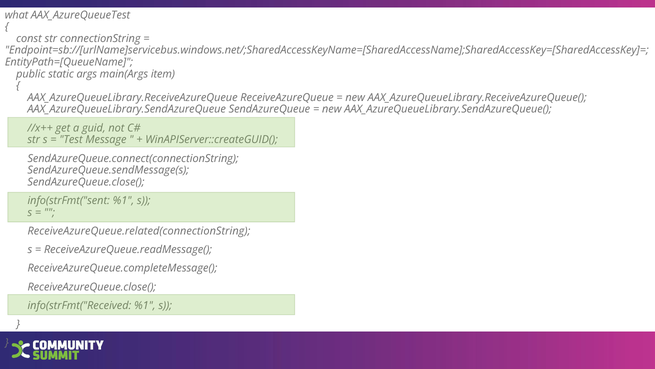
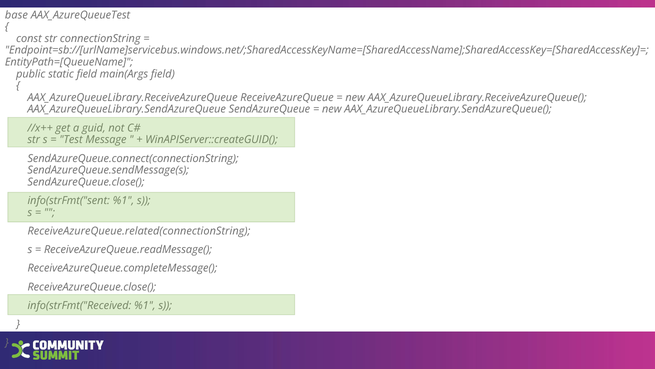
what: what -> base (16, 15)
static args: args -> field (87, 74)
main(Args item: item -> field (163, 74)
